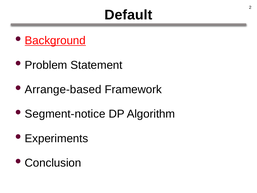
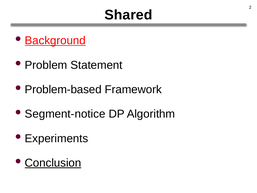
Default: Default -> Shared (128, 15)
Arrange-based: Arrange-based -> Problem-based (63, 89)
Conclusion underline: none -> present (53, 163)
